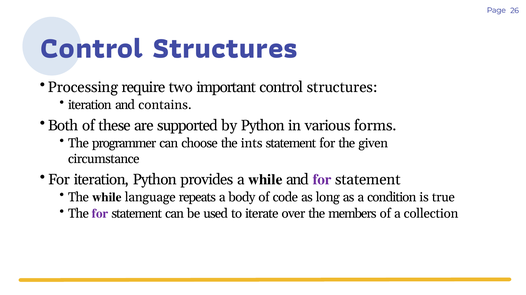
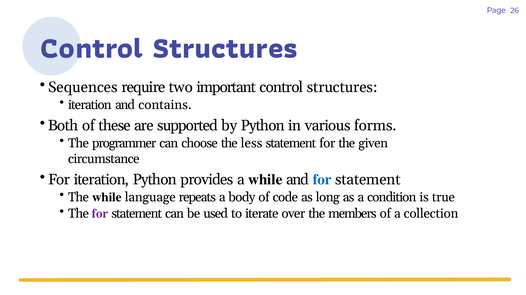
Processing: Processing -> Sequences (83, 87)
ints: ints -> less (252, 143)
for colour: purple -> blue (322, 180)
